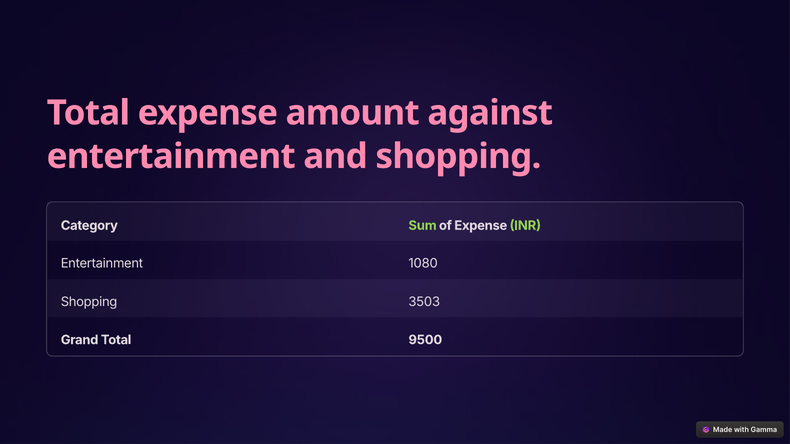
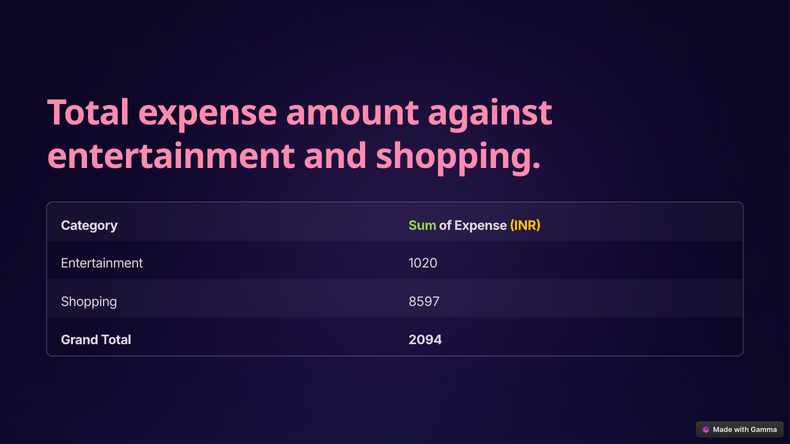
INR colour: light green -> yellow (525, 226)
1080: 1080 -> 1020 (423, 264)
3503: 3503 -> 8597 (424, 302)
9500: 9500 -> 2094 (425, 340)
